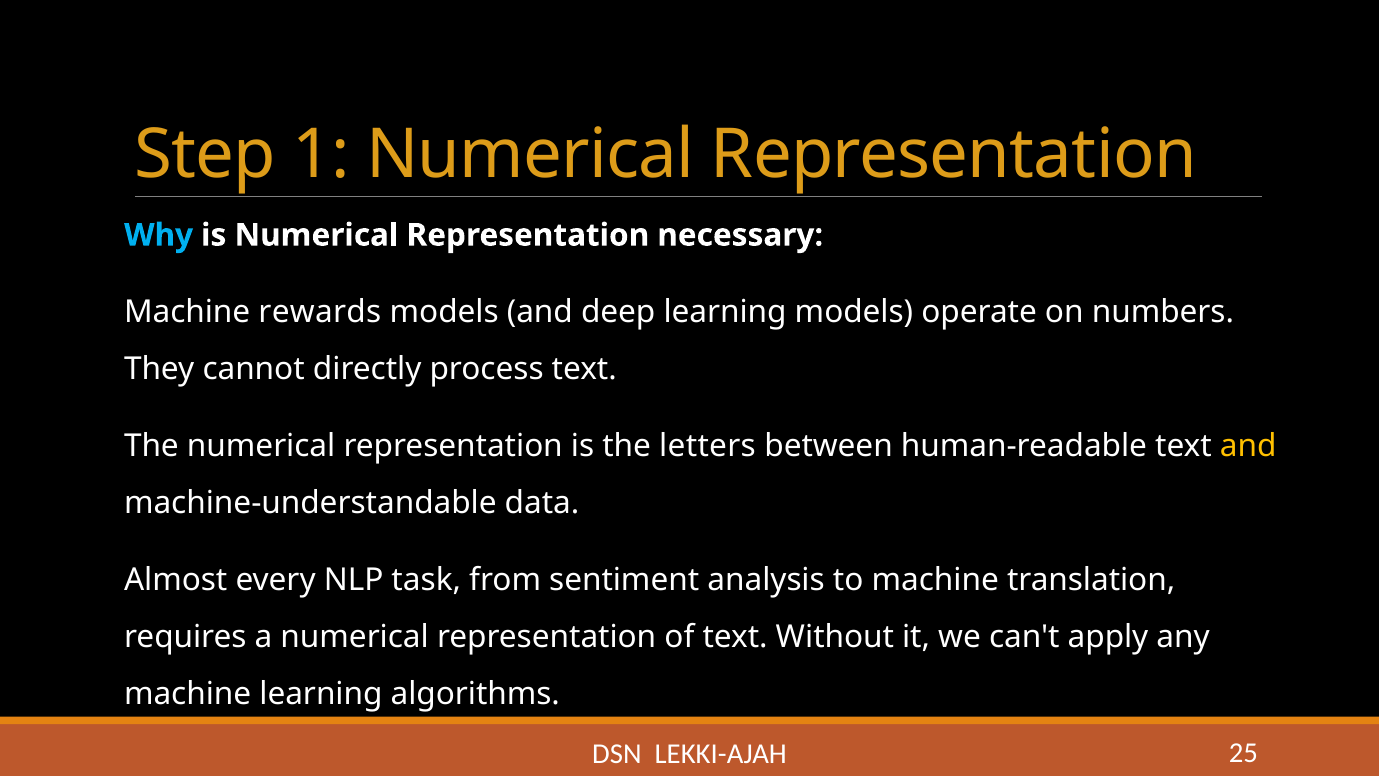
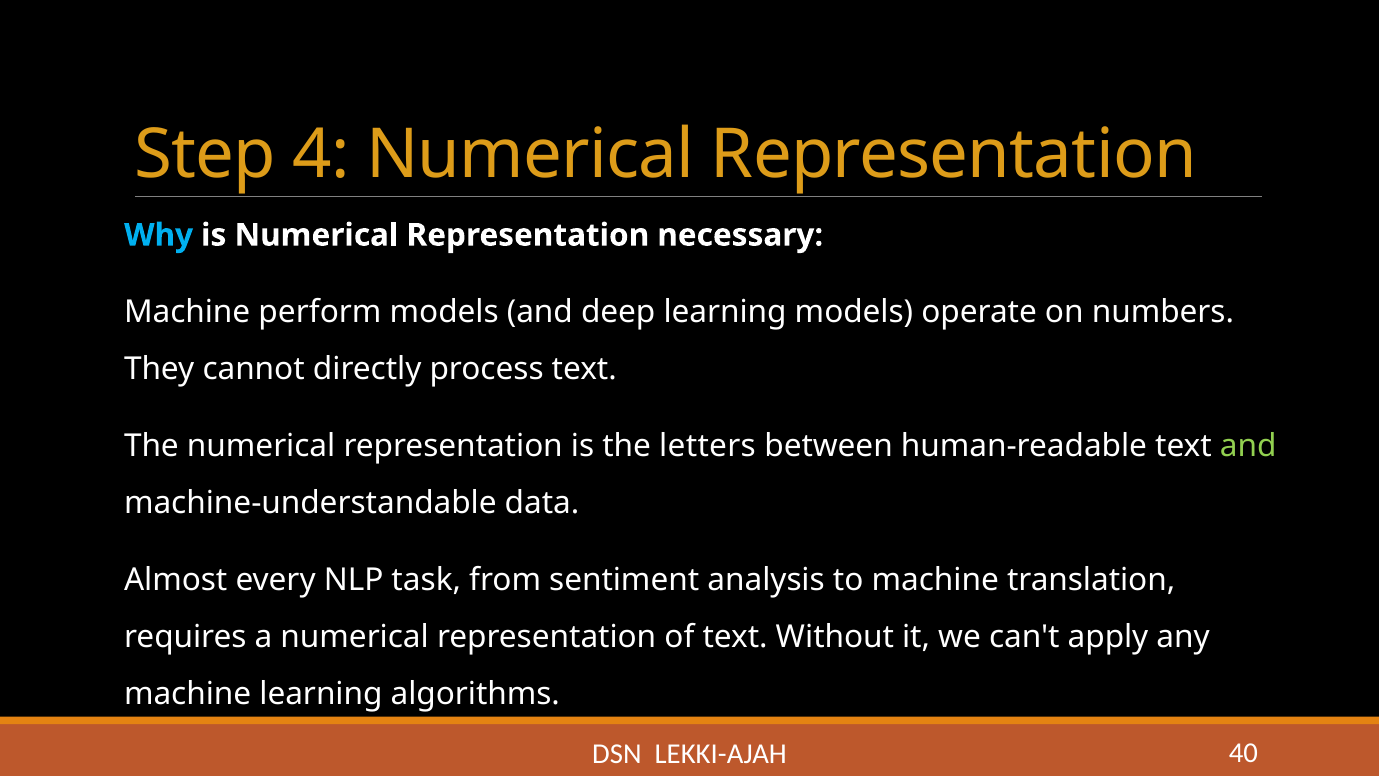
1: 1 -> 4 (321, 154)
rewards: rewards -> perform (320, 312)
and colour: yellow -> light green (1248, 446)
25: 25 -> 40 (1243, 753)
